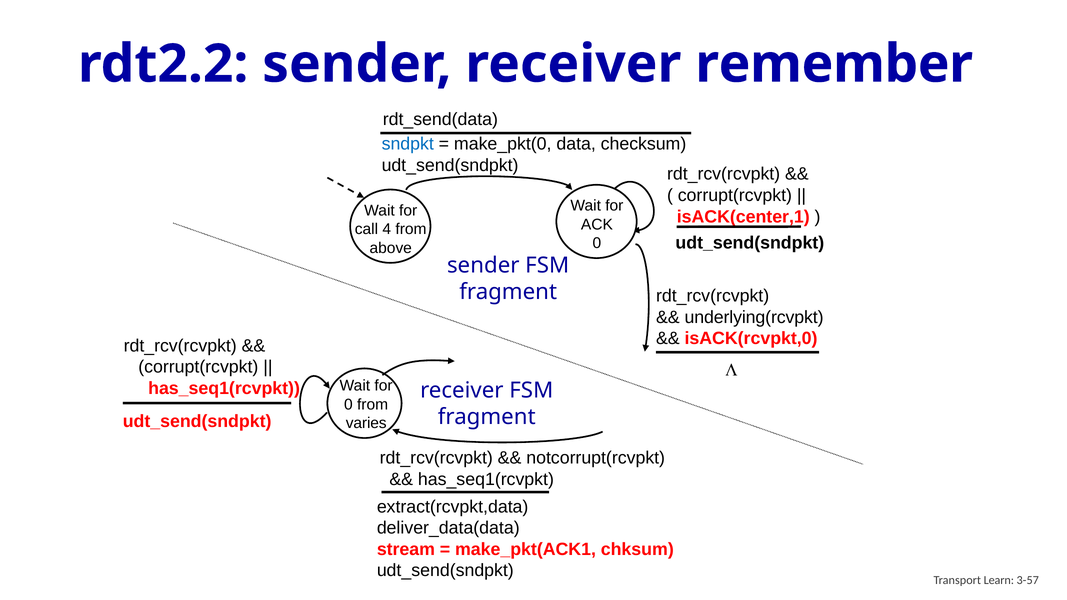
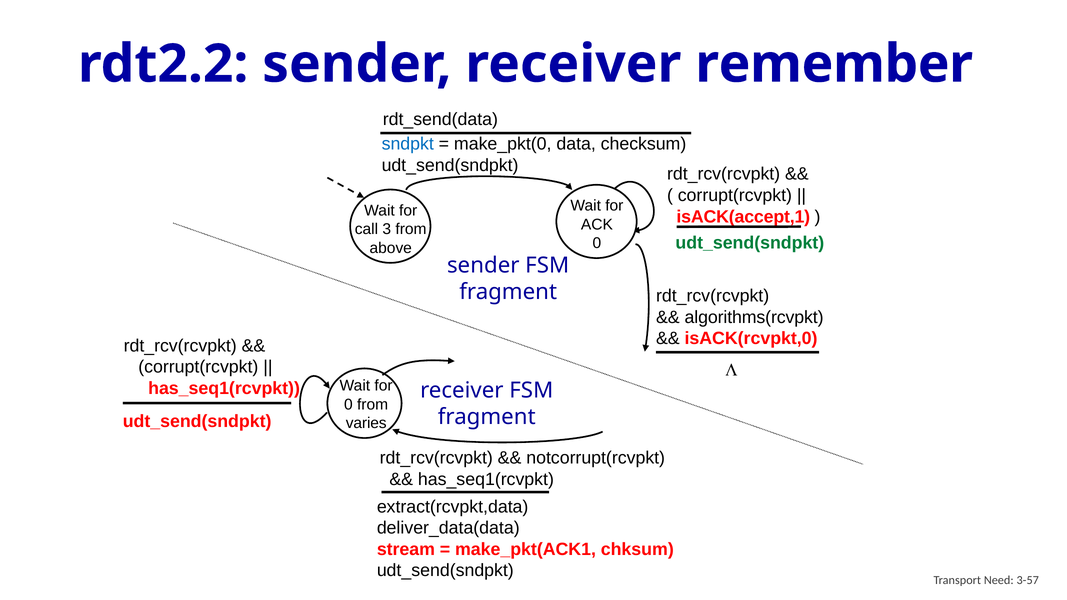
isACK(center,1: isACK(center,1 -> isACK(accept,1 (743, 217)
4: 4 -> 3 (387, 229)
udt_send(sndpkt colour: black -> green (750, 243)
underlying(rcvpkt: underlying(rcvpkt -> algorithms(rcvpkt (754, 317)
Learn: Learn -> Need (999, 580)
